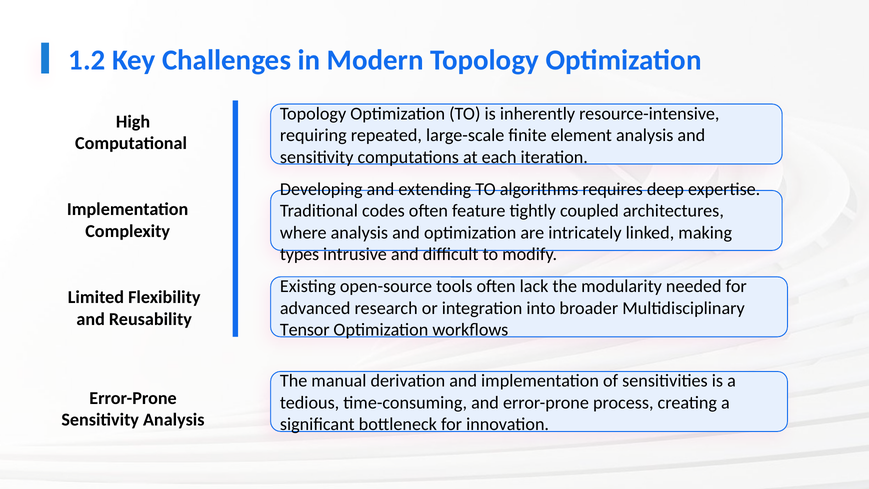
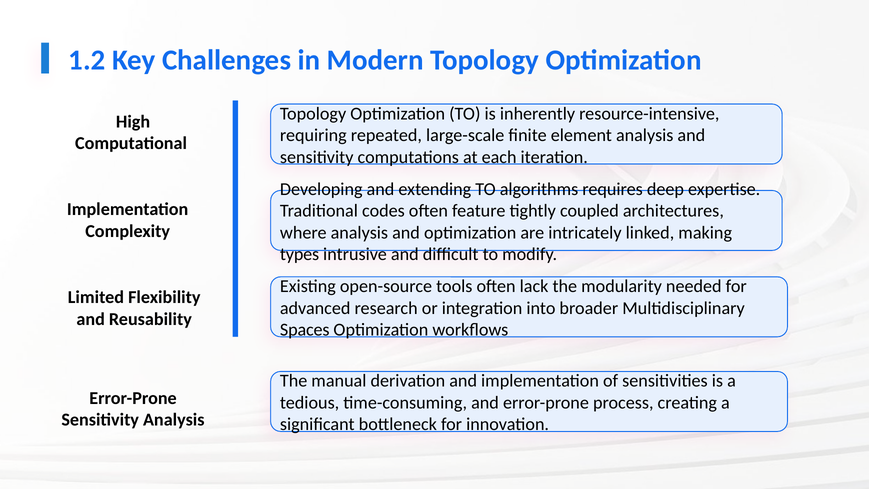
Tensor: Tensor -> Spaces (305, 330)
